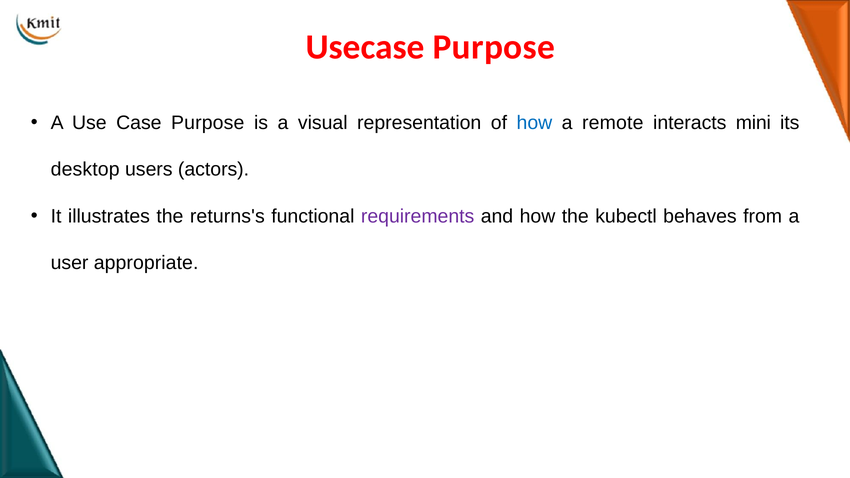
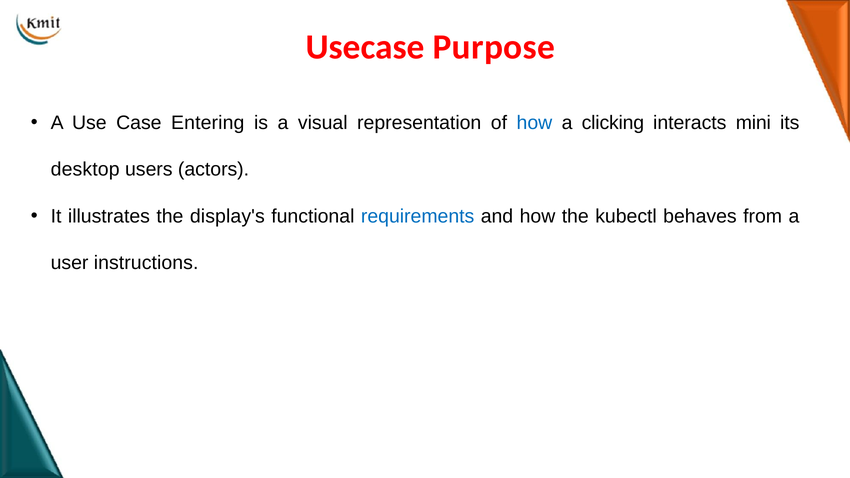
Case Purpose: Purpose -> Entering (208, 123)
remote: remote -> clicking (613, 123)
returns's: returns's -> display's (227, 216)
requirements colour: purple -> blue (418, 216)
appropriate: appropriate -> instructions (146, 263)
